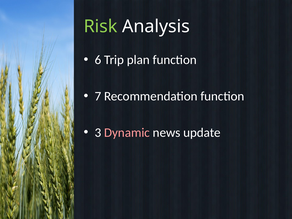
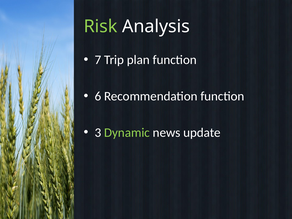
6: 6 -> 7 (98, 60)
7: 7 -> 6 (98, 96)
Dynamic colour: pink -> light green (127, 133)
